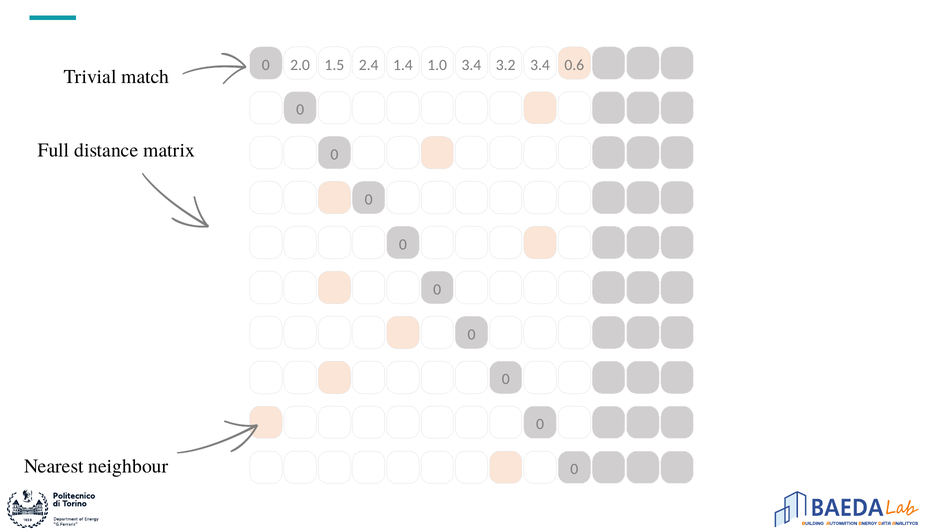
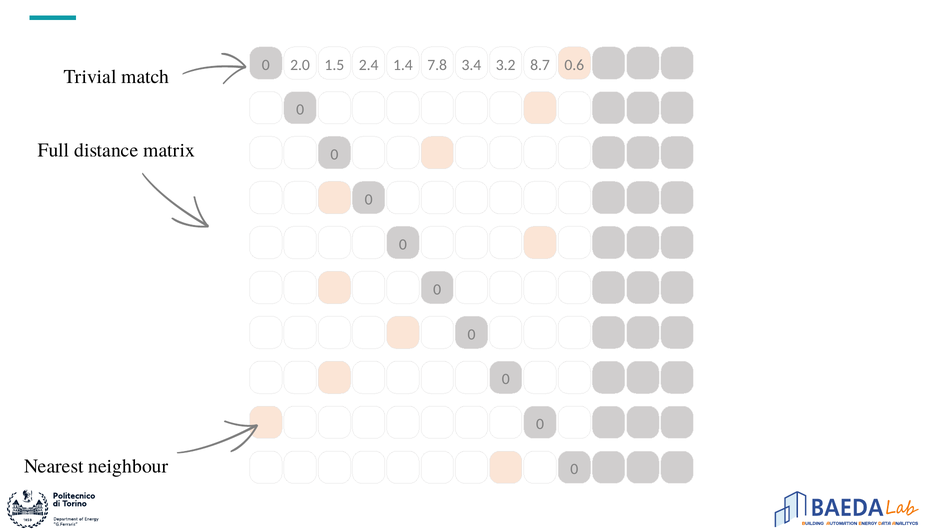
1.0: 1.0 -> 7.8 (437, 65)
3.4 3.4: 3.4 -> 8.7 (540, 65)
